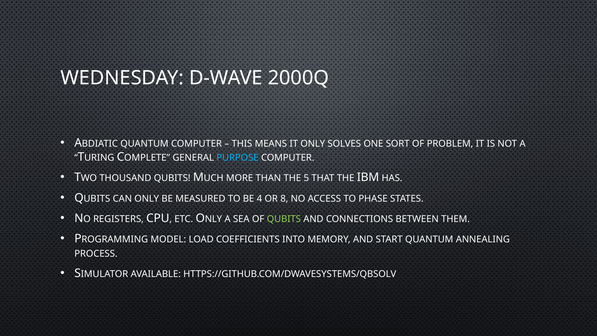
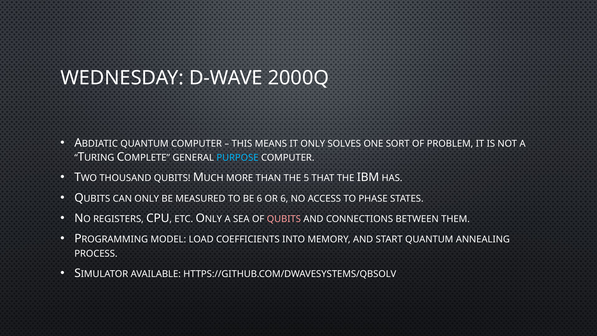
BE 4: 4 -> 6 (259, 198)
OR 8: 8 -> 6 (284, 198)
QUBITS colour: light green -> pink (284, 219)
